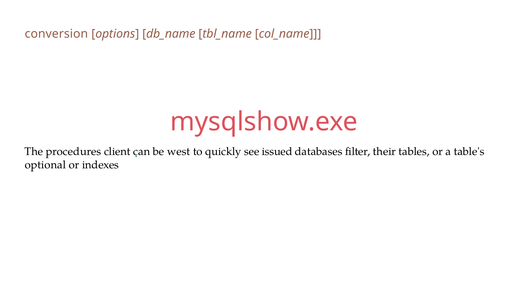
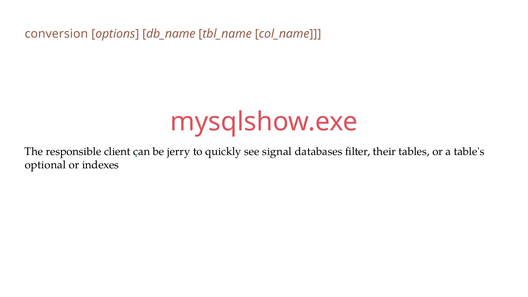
procedures: procedures -> responsible (74, 152)
west: west -> jerry (179, 152)
issued: issued -> signal (277, 152)
